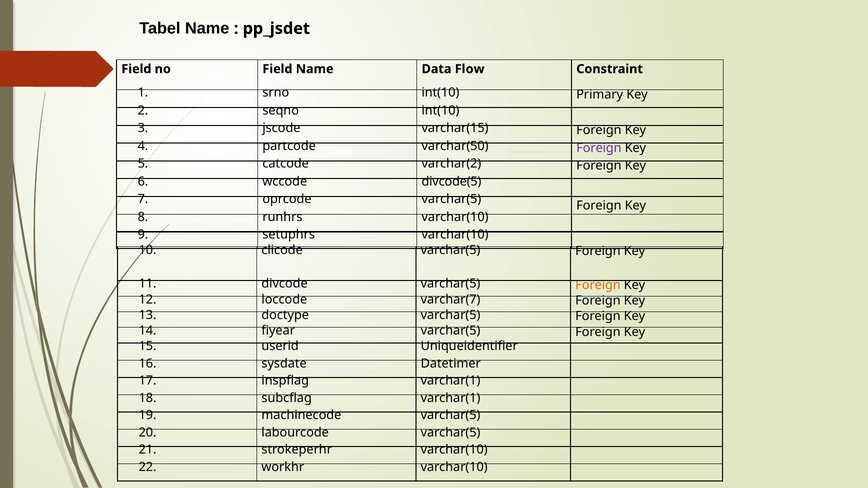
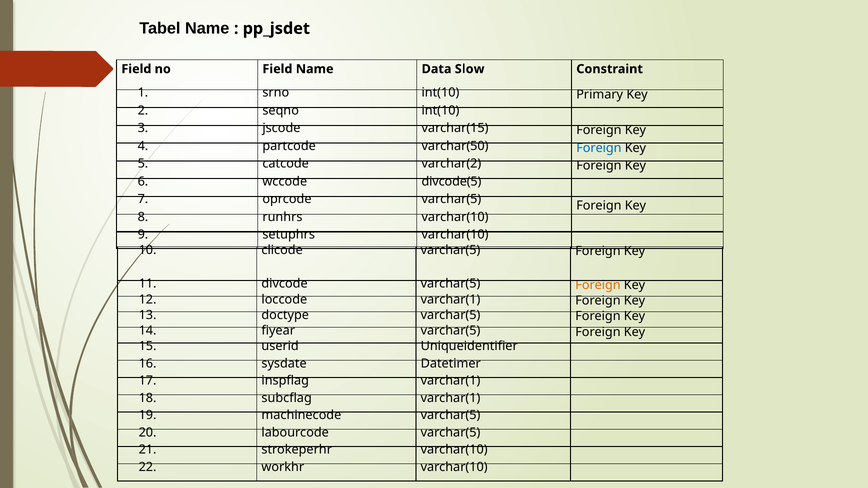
Flow: Flow -> Slow (470, 69)
Foreign colour: purple -> blue (599, 148)
loccode varchar(7: varchar(7 -> varchar(1 (450, 300)
